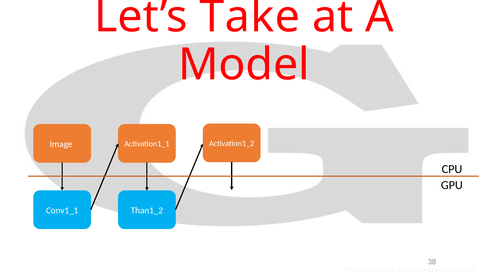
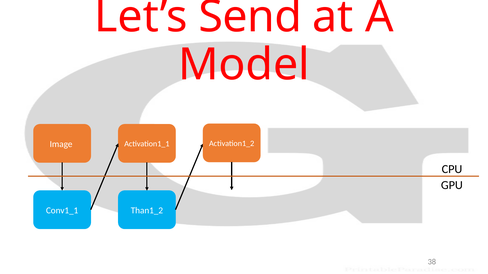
Take: Take -> Send (250, 17)
